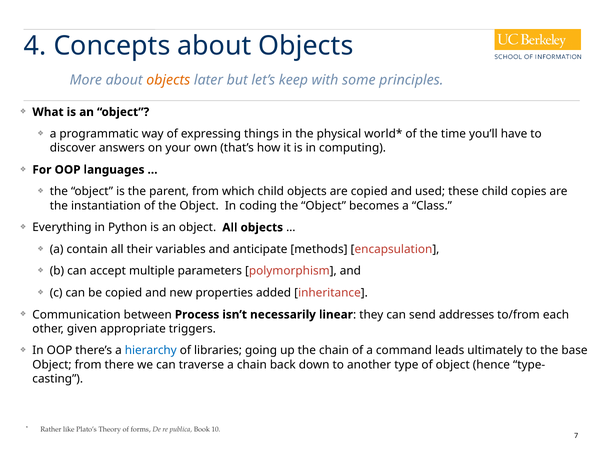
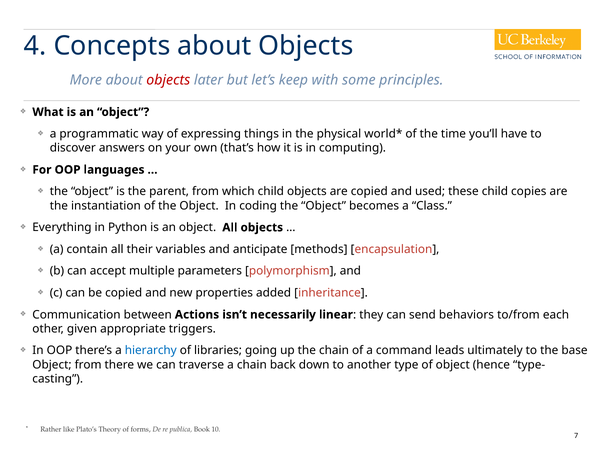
objects colour: orange -> red (168, 80)
Process: Process -> Actions (197, 315)
addresses: addresses -> behaviors (466, 315)
